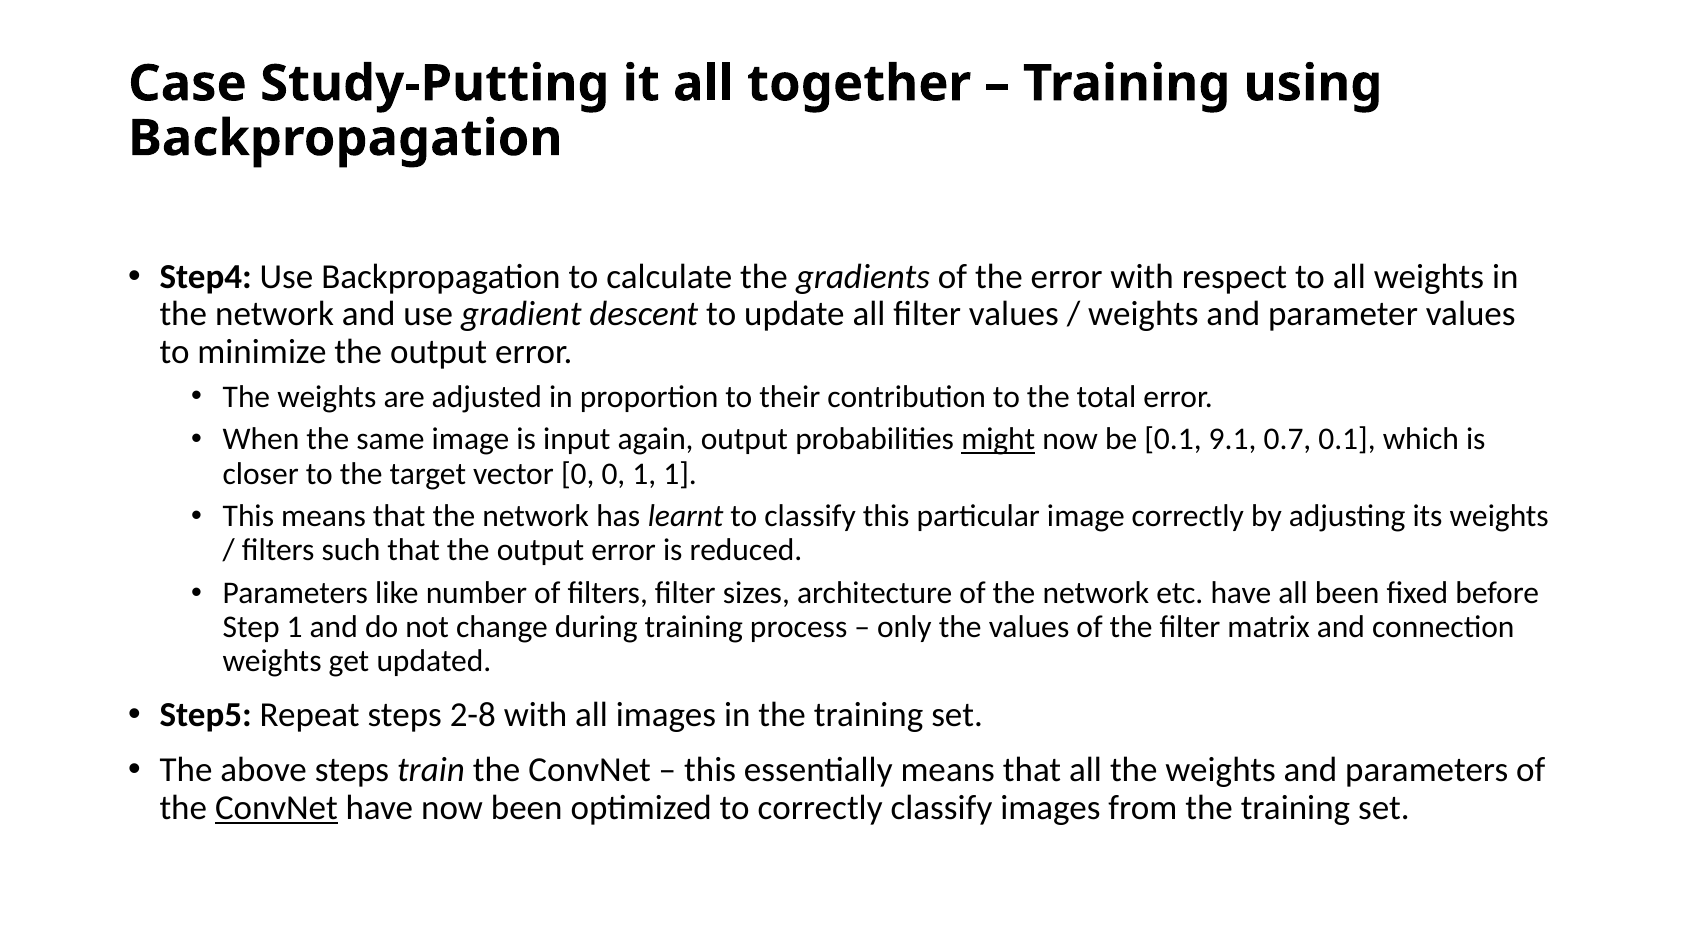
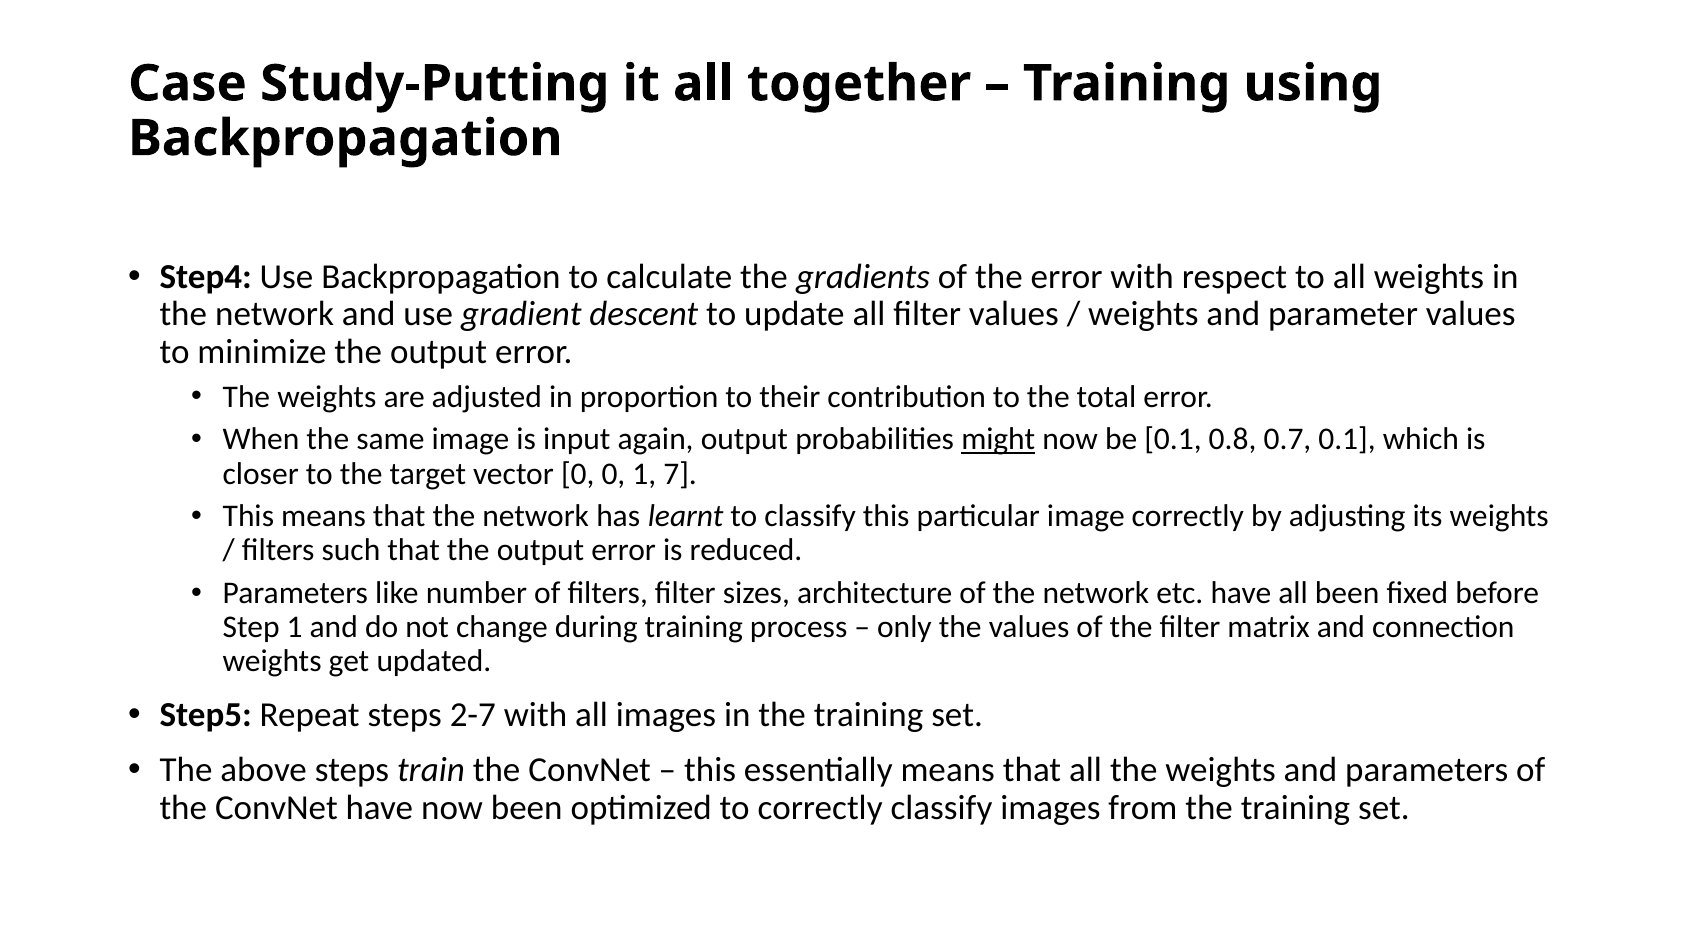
9.1: 9.1 -> 0.8 (1233, 440)
1 1: 1 -> 7 (680, 474)
2-8: 2-8 -> 2-7 (473, 715)
ConvNet underline: present -> none (276, 808)
